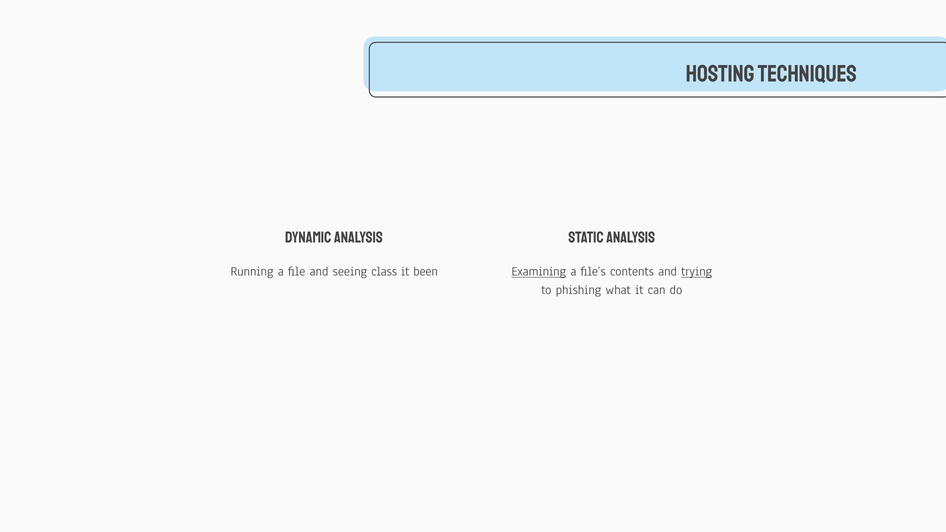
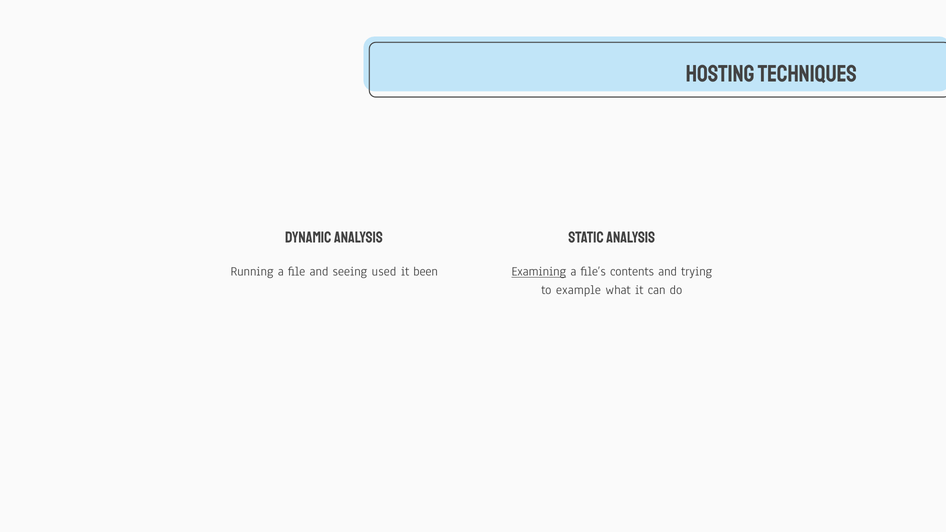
class: class -> used (384, 272)
trying underline: present -> none (697, 272)
phishing: phishing -> example (578, 290)
